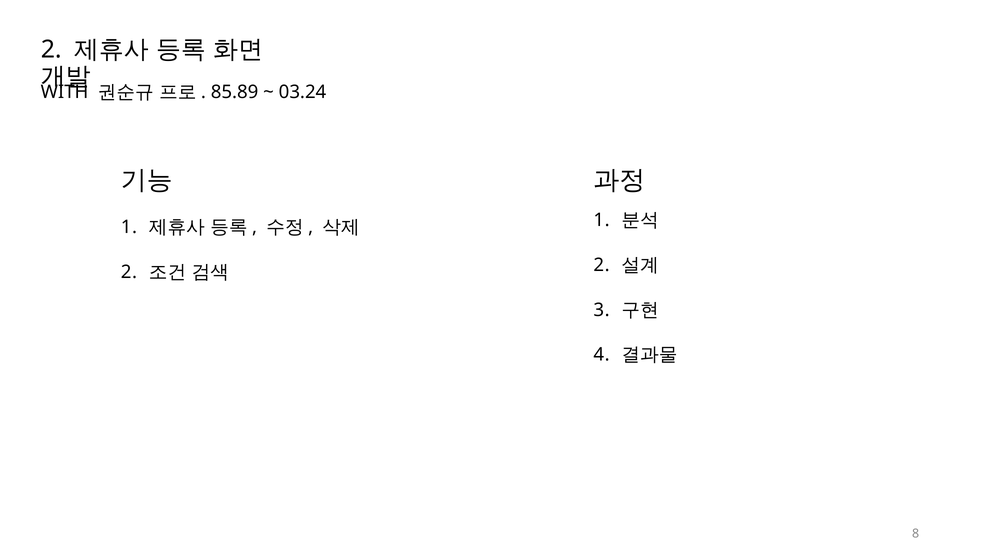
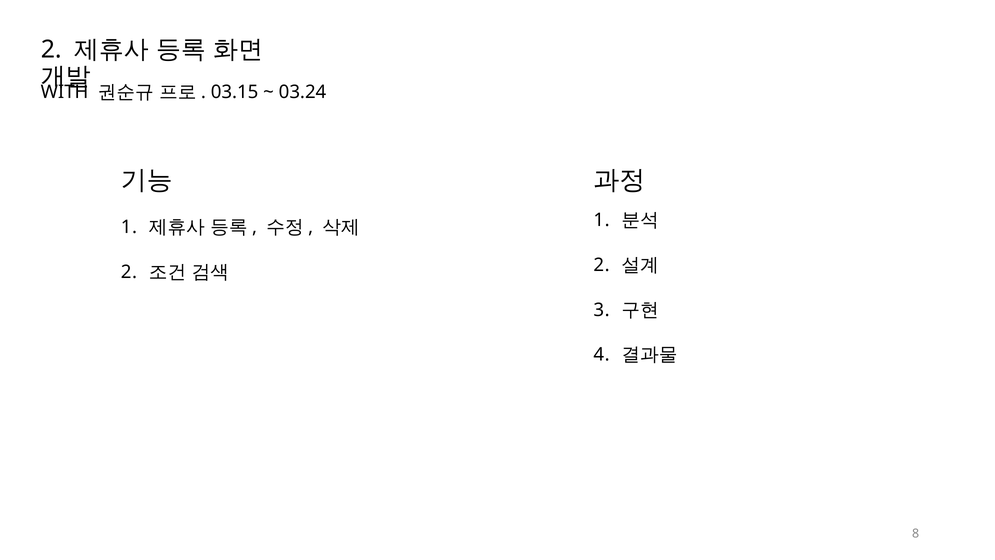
85.89: 85.89 -> 03.15 (235, 92)
